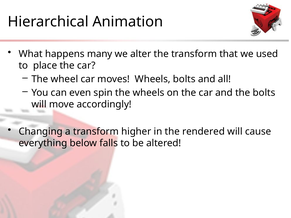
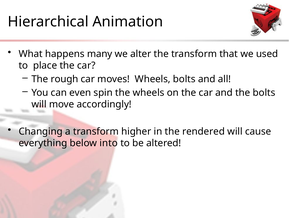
wheel: wheel -> rough (65, 79)
falls: falls -> into (109, 143)
